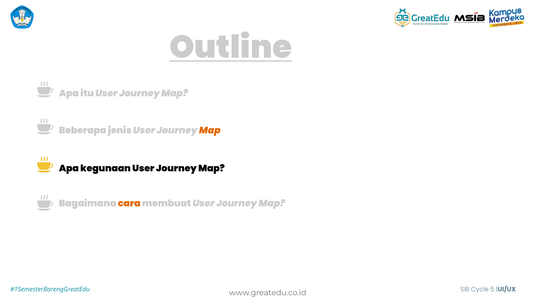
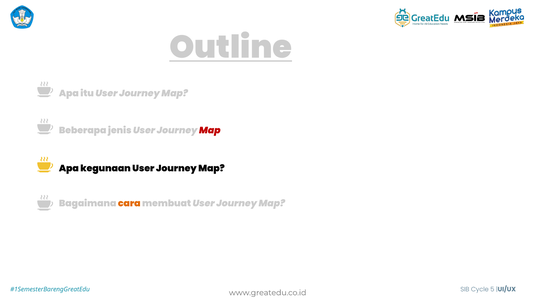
Map colour: orange -> red (210, 131)
